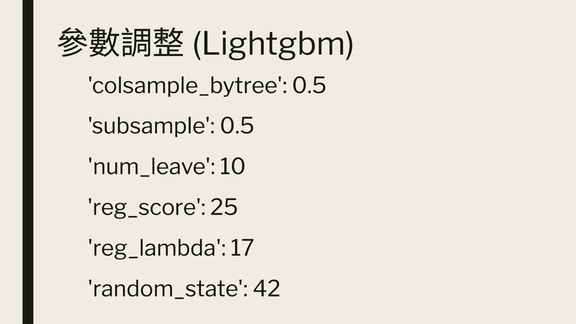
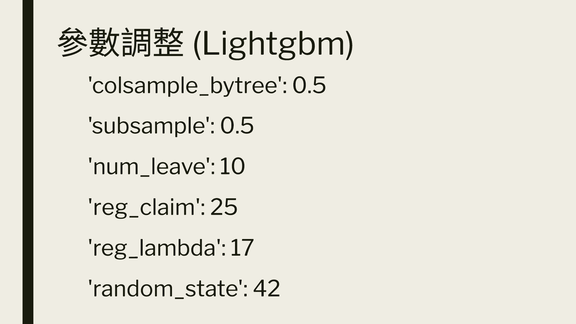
reg_score: reg_score -> reg_claim (146, 208)
